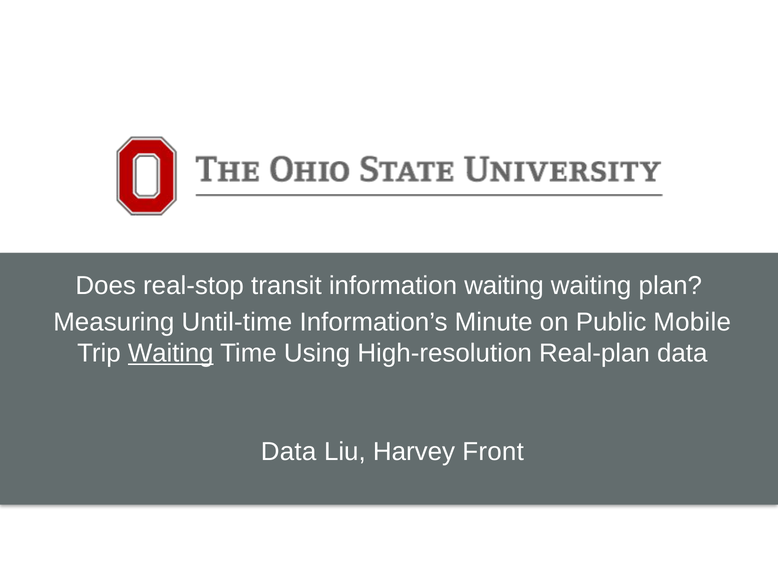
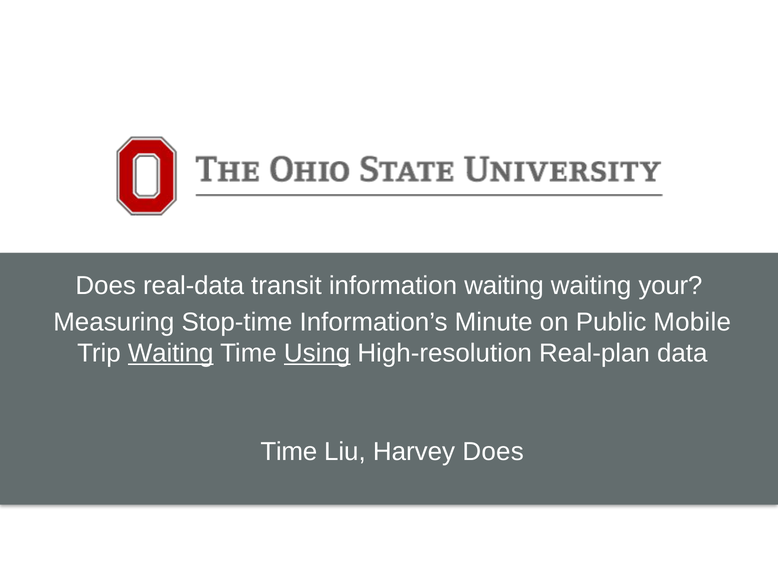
real-stop: real-stop -> real-data (194, 286)
plan: plan -> your (670, 286)
Until-time: Until-time -> Stop-time (237, 322)
Using underline: none -> present (317, 353)
Data: Data -> Time (289, 452)
Harvey Front: Front -> Does (493, 452)
